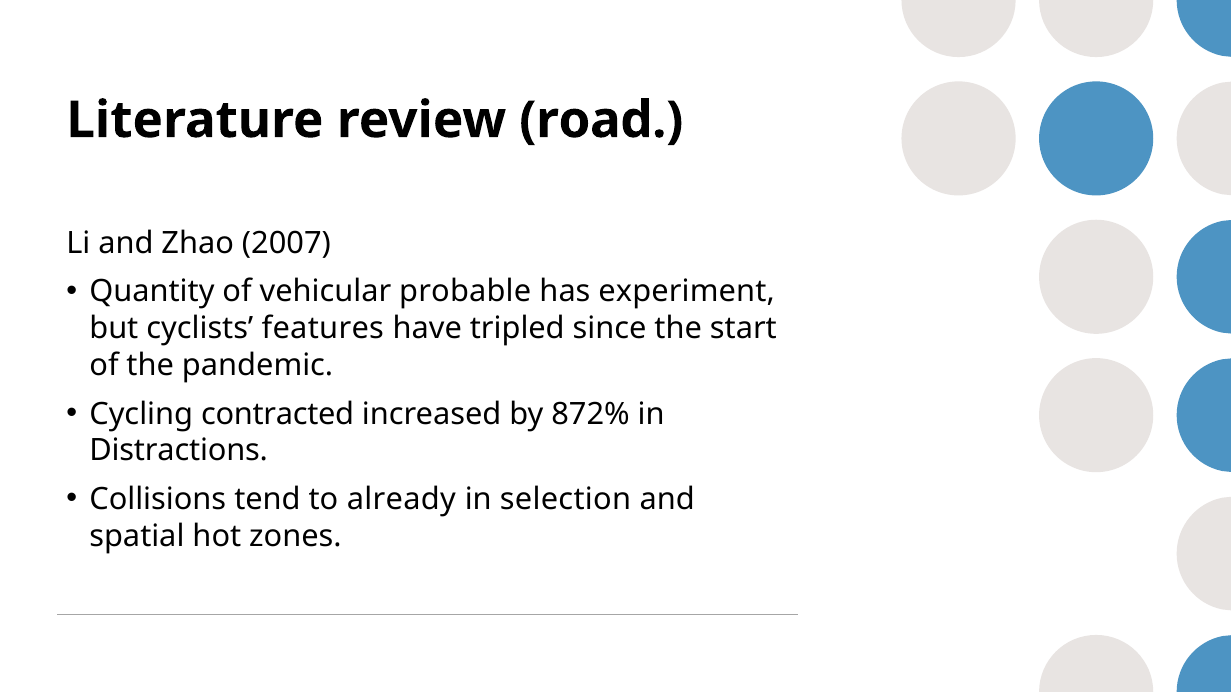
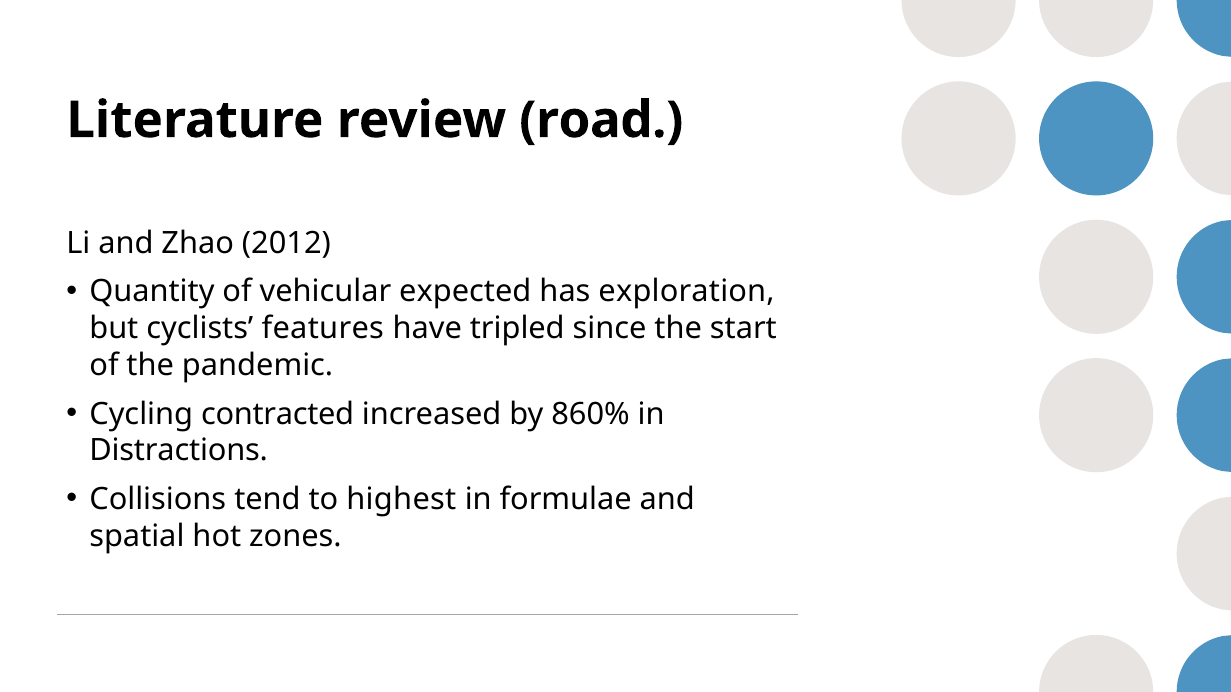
2007: 2007 -> 2012 (286, 243)
probable: probable -> expected (465, 292)
experiment: experiment -> exploration (687, 292)
872%: 872% -> 860% (591, 414)
already: already -> highest (401, 500)
selection: selection -> formulae (566, 500)
